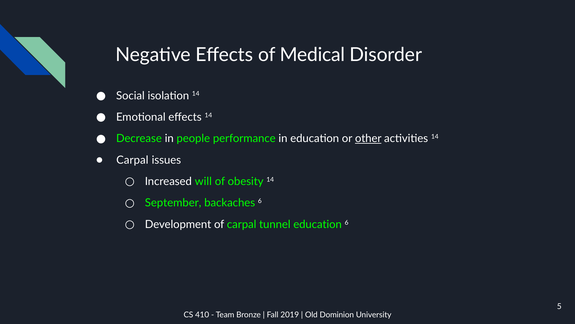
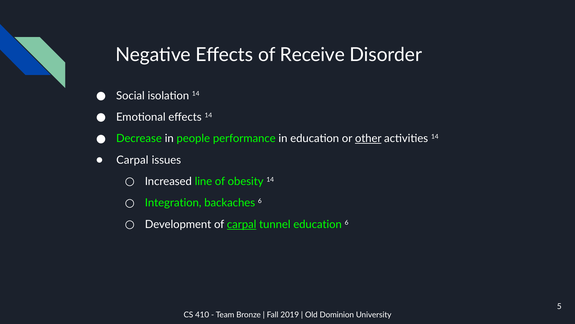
Medical: Medical -> Receive (312, 55)
will: will -> line (203, 181)
September: September -> Integration (173, 203)
carpal underline: none -> present (242, 224)
